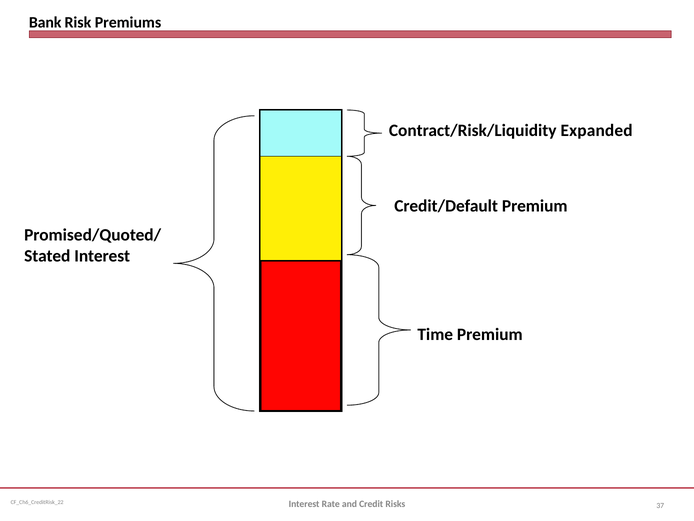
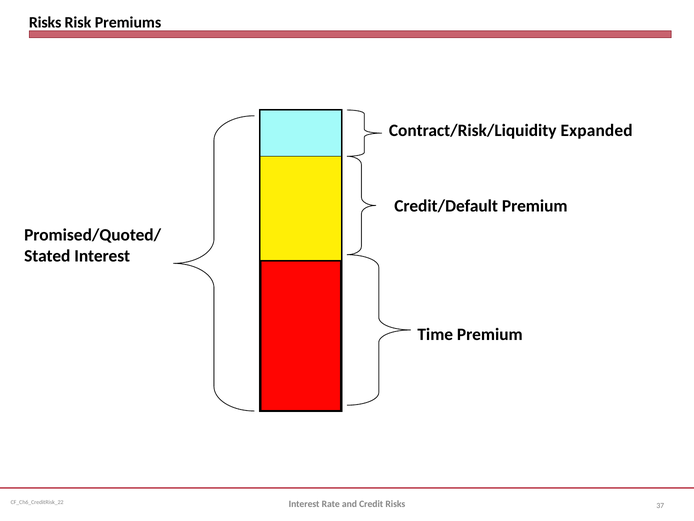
Bank: Bank -> Risks (45, 22)
